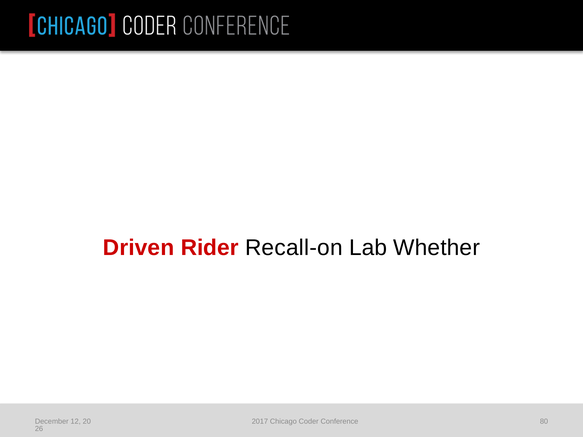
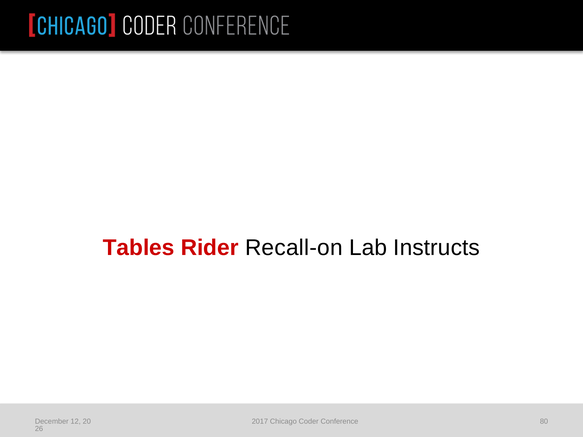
Driven: Driven -> Tables (139, 248)
Whether: Whether -> Instructs (437, 248)
